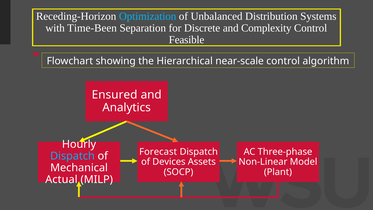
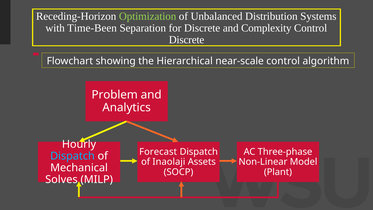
Optimization colour: light blue -> light green (148, 16)
Feasible: Feasible -> Discrete (187, 40)
Ensured: Ensured -> Problem (115, 95)
Devices: Devices -> Inaolaji (169, 162)
Actual: Actual -> Solves (61, 179)
